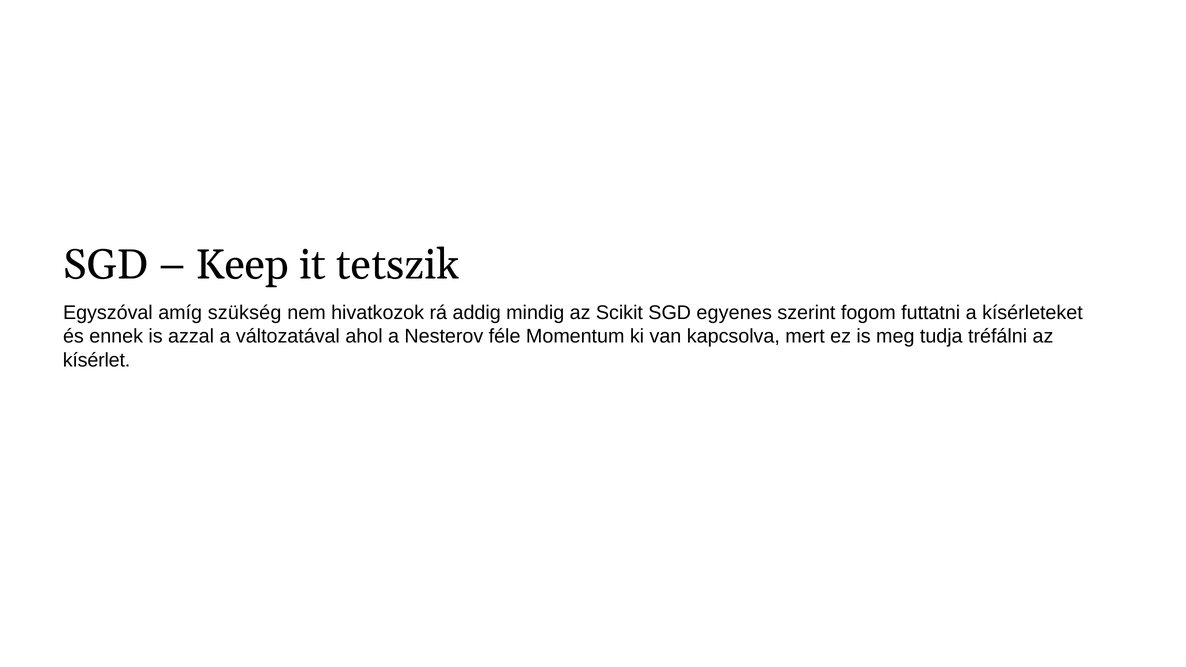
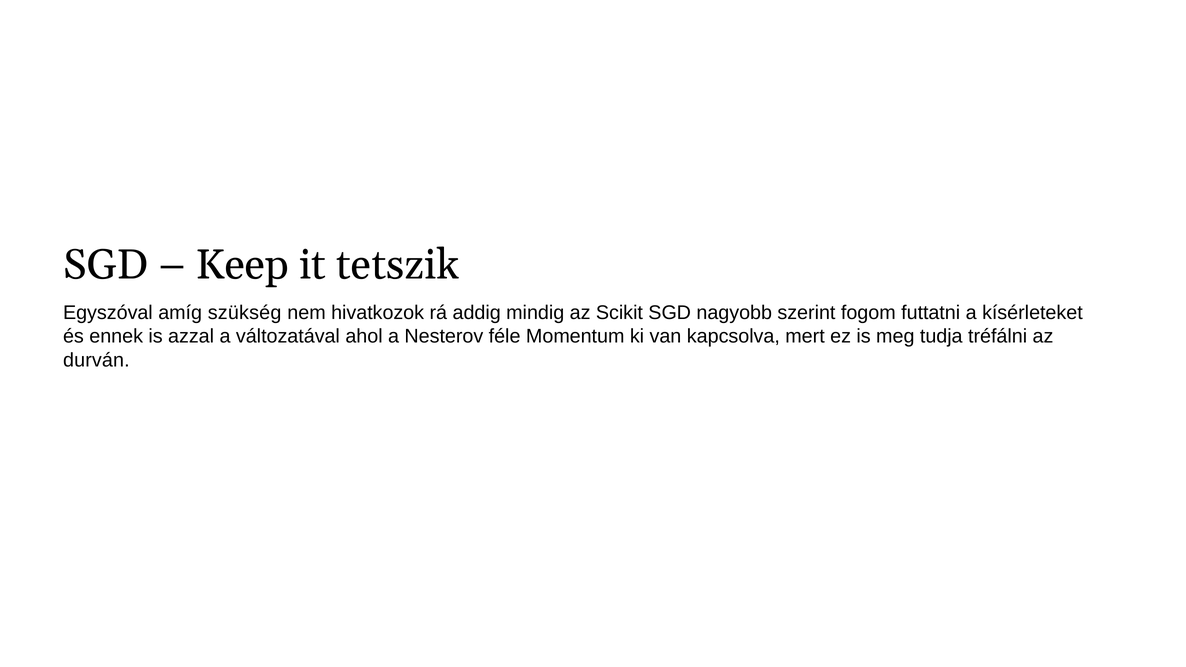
egyenes: egyenes -> nagyobb (734, 313)
kísérlet: kísérlet -> durván (96, 360)
